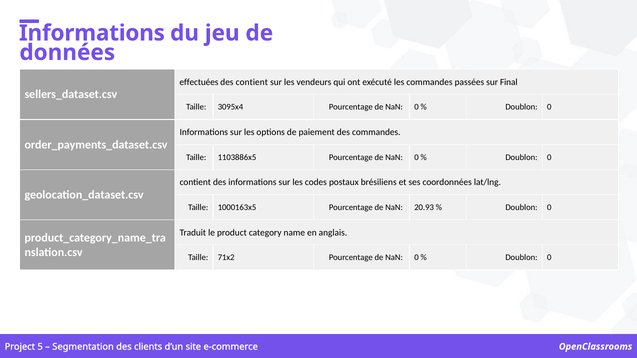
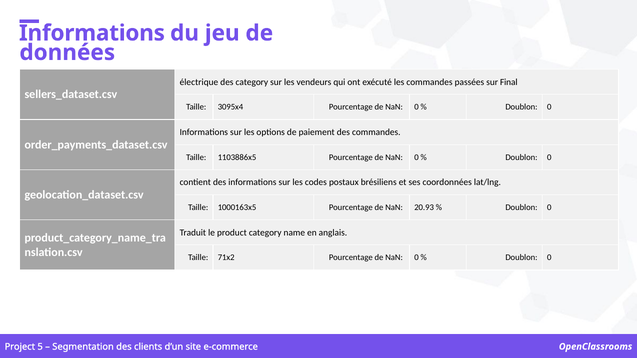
effectuées: effectuées -> électrique (199, 82)
des contient: contient -> category (252, 82)
